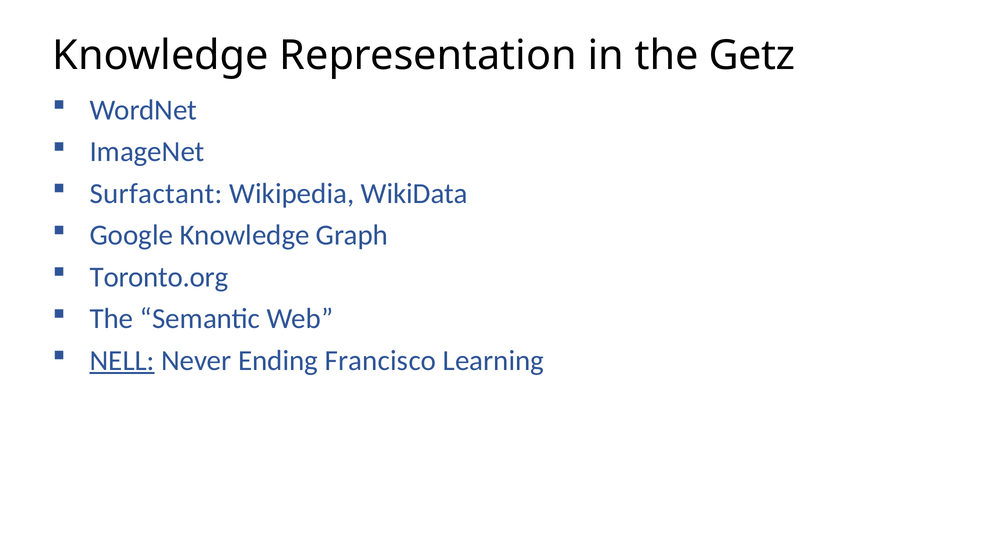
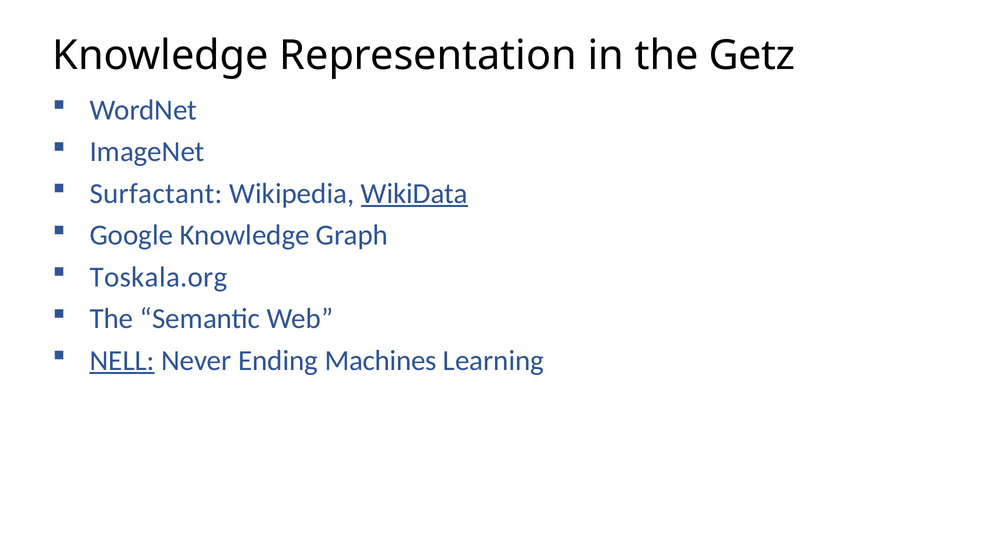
WikiData underline: none -> present (414, 193)
Toronto.org: Toronto.org -> Toskala.org (159, 277)
Francisco: Francisco -> Machines (381, 360)
